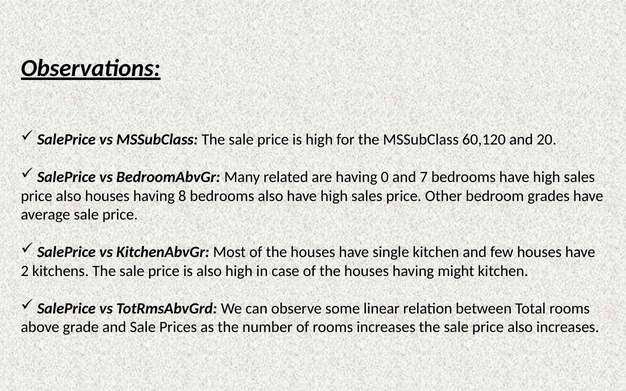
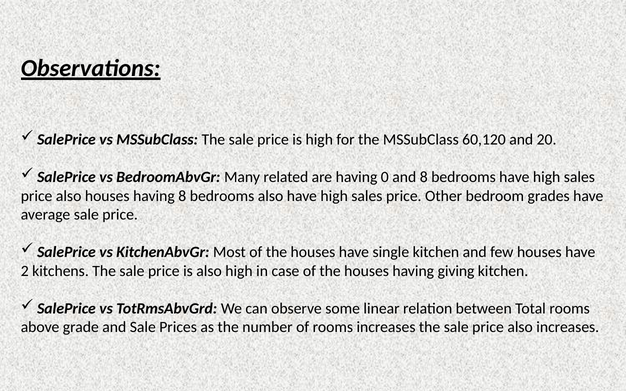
and 7: 7 -> 8 (424, 177)
might: might -> giving (456, 271)
